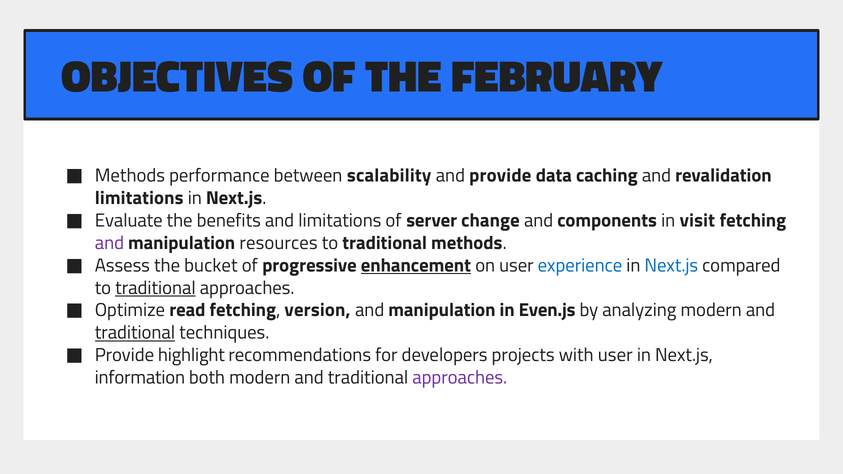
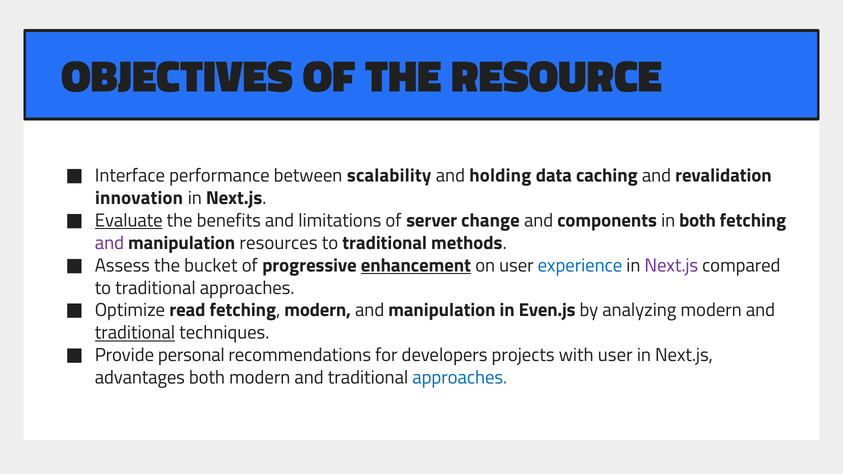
FEBRUARY: FEBRUARY -> RESOURCE (557, 77)
Methods: Methods -> Interface (130, 176)
and provide: provide -> holding (500, 176)
limitations: limitations -> innovation (139, 198)
Evaluate underline: none -> present (129, 221)
in visit: visit -> both (698, 221)
Next.js colour: blue -> purple (671, 266)
traditional underline: present -> none (155, 288)
fetching version: version -> modern (318, 310)
highlight: highlight -> personal (191, 355)
information: information -> advantages (140, 378)
approaches colour: purple -> blue (460, 378)
